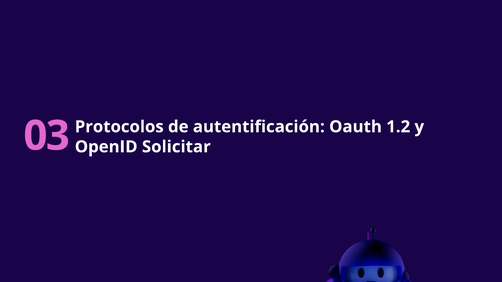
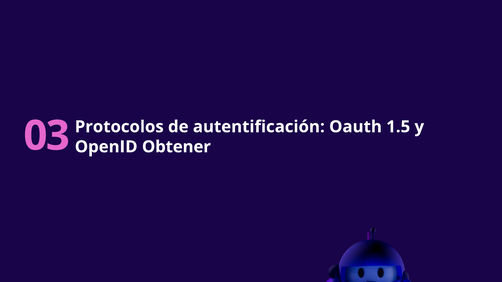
1.2: 1.2 -> 1.5 (398, 127)
Solicitar: Solicitar -> Obtener (176, 147)
